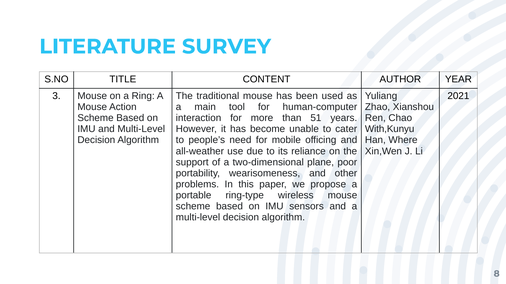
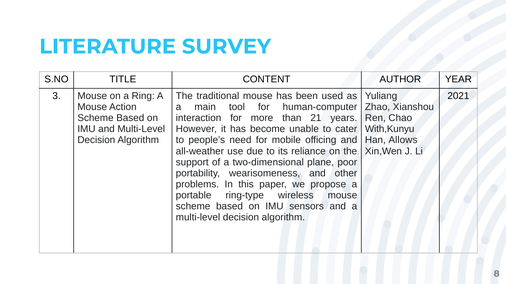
51: 51 -> 21 (316, 118)
Where: Where -> Allows (403, 140)
